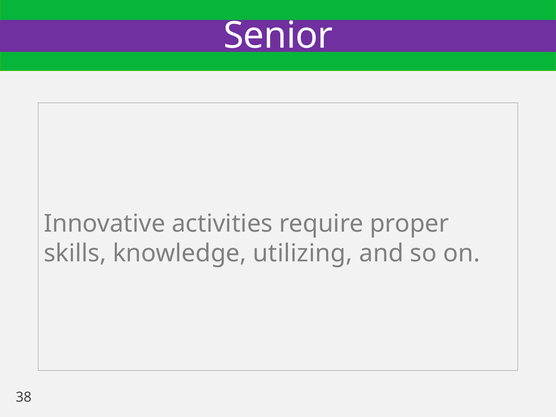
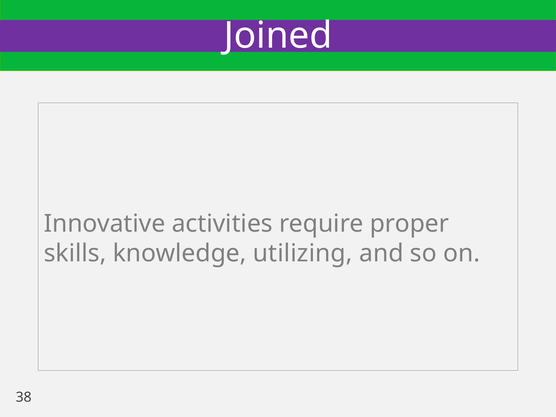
Senior: Senior -> Joined (278, 36)
